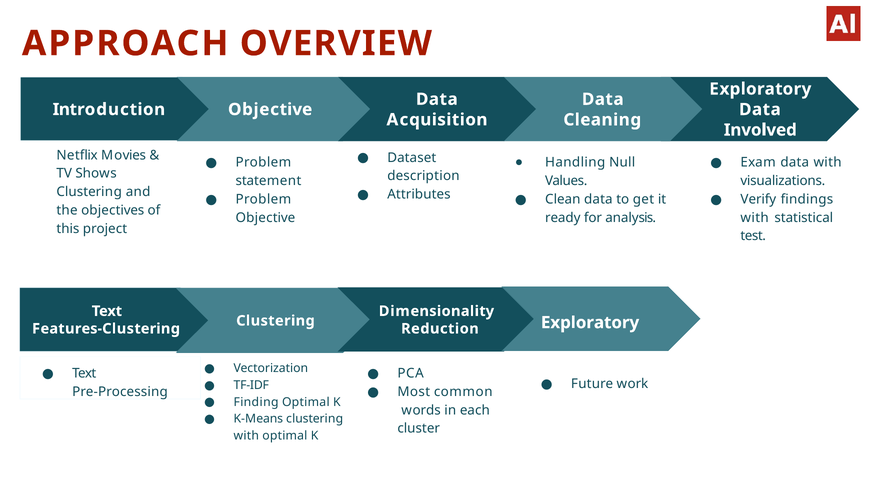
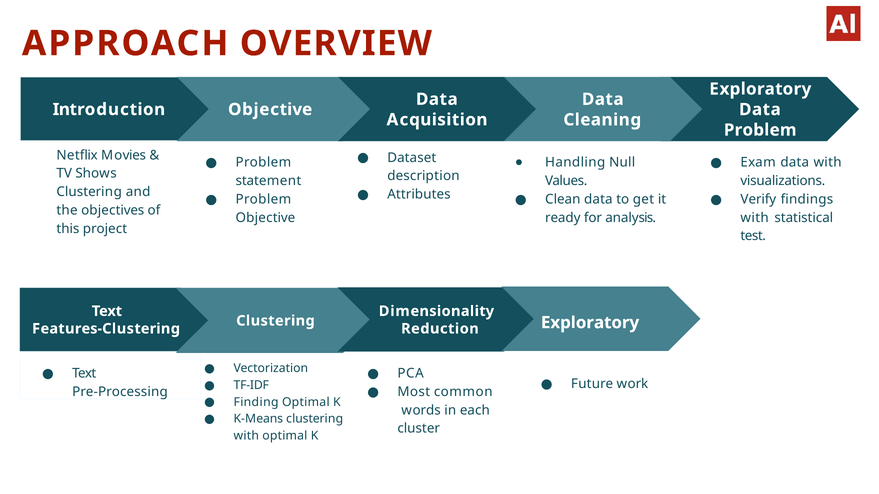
Involved: Involved -> Problem (760, 130)
